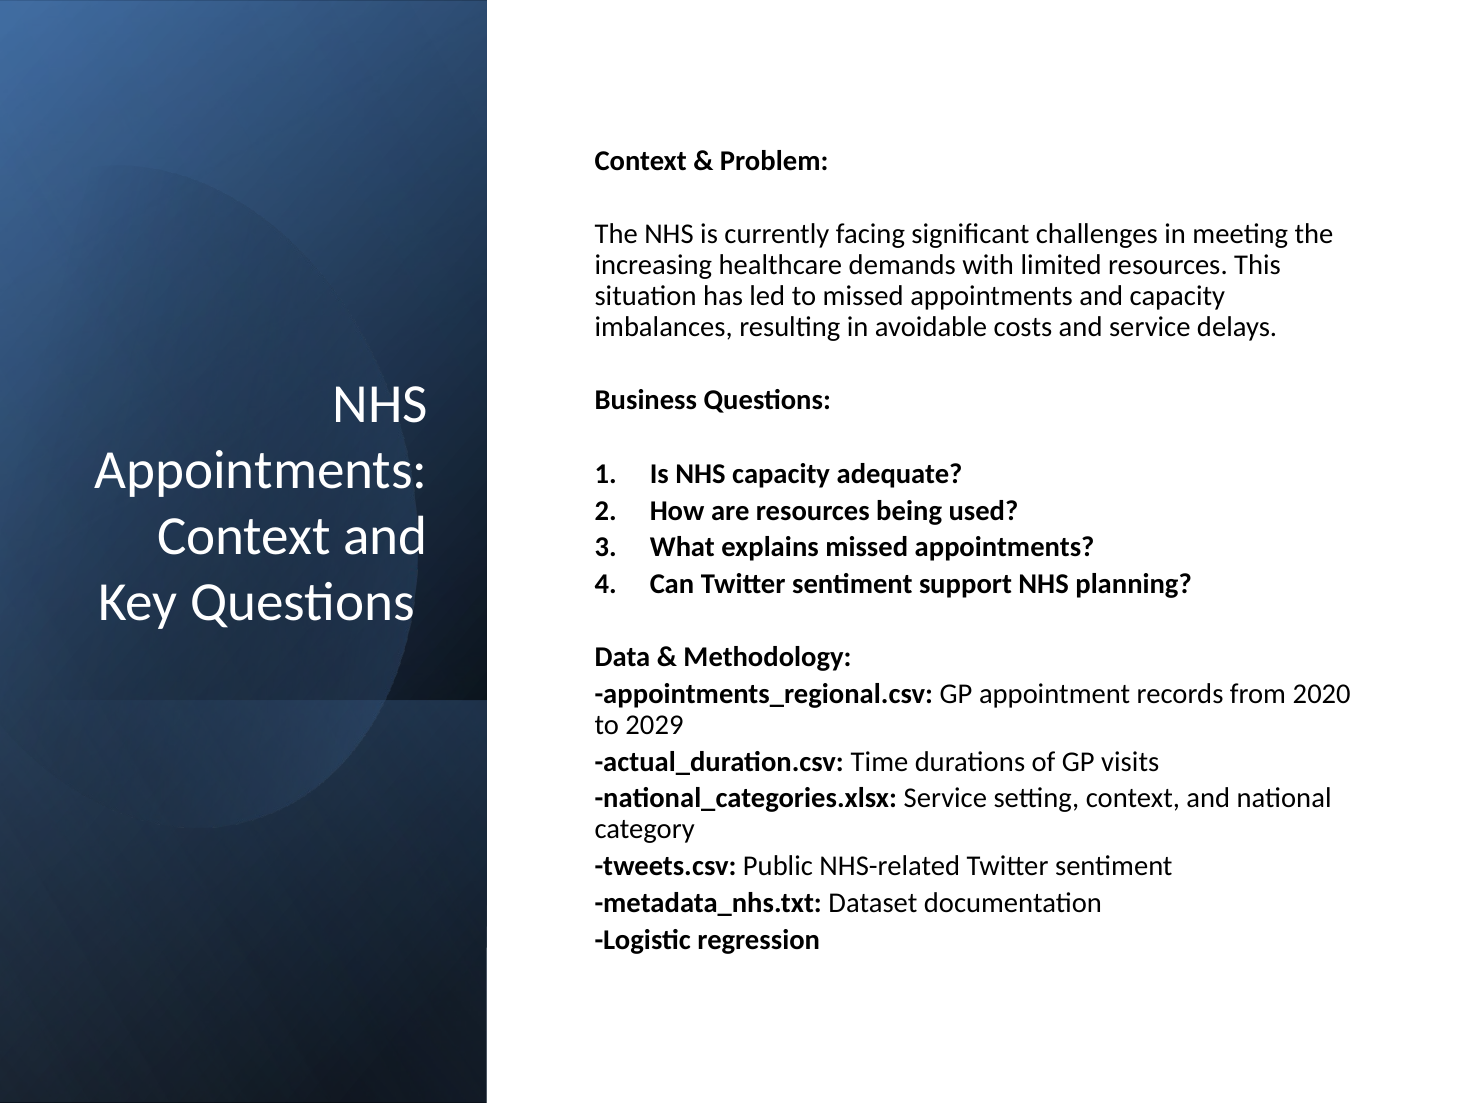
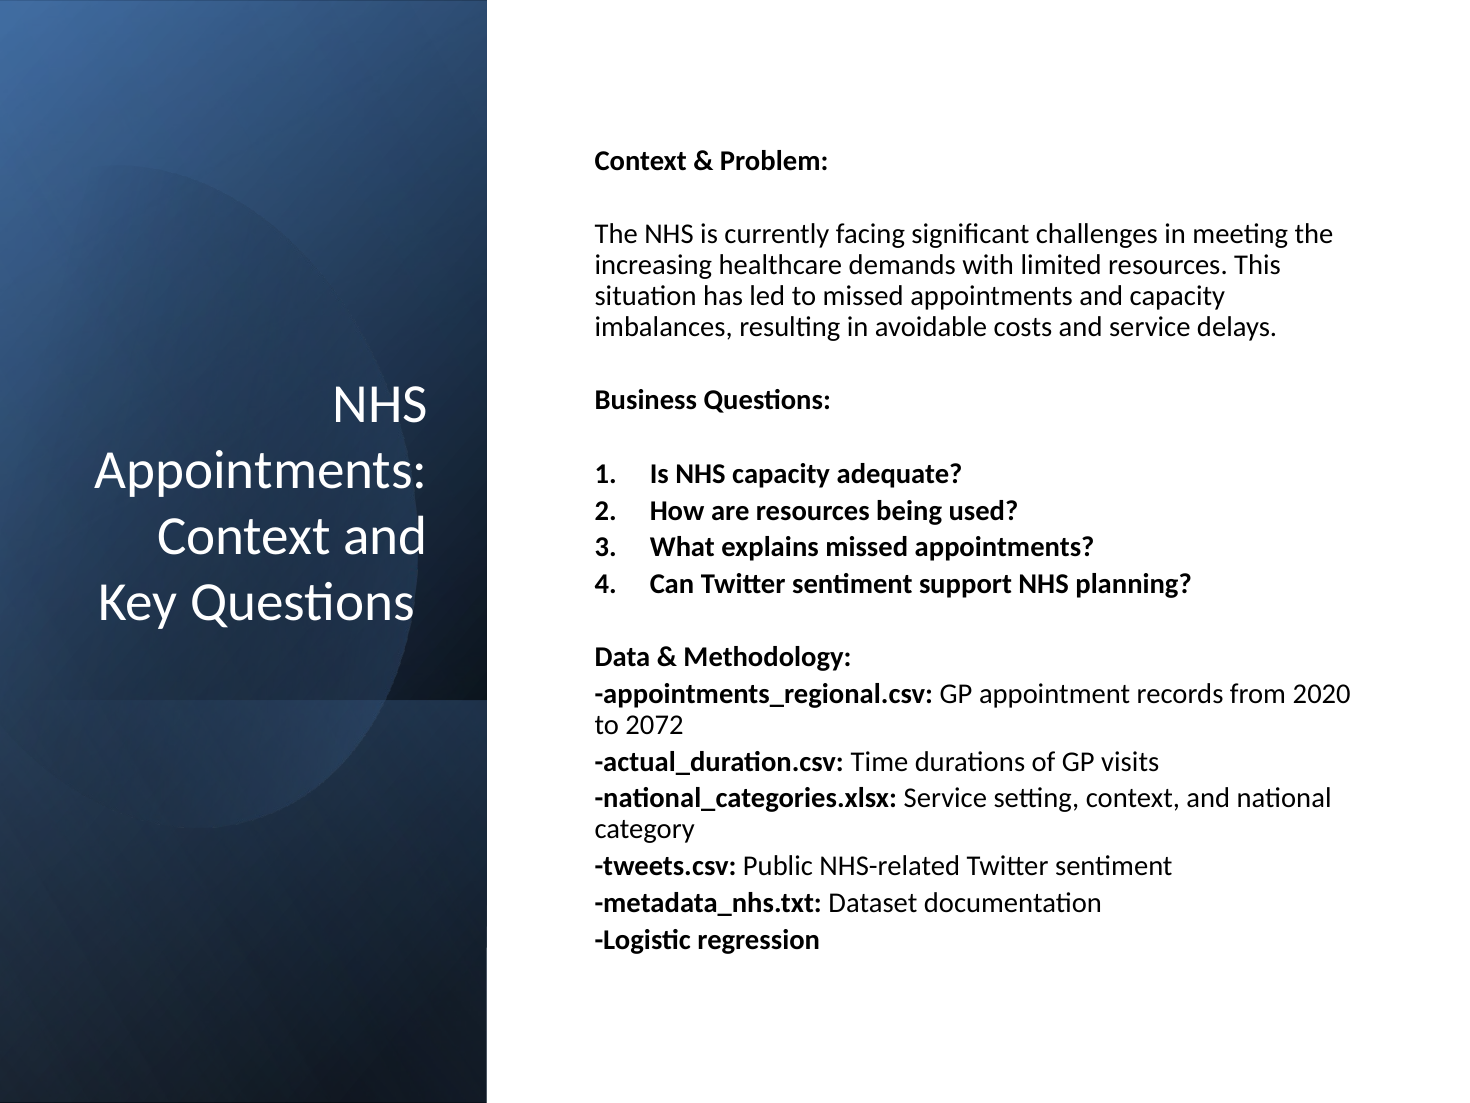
2029: 2029 -> 2072 (654, 725)
